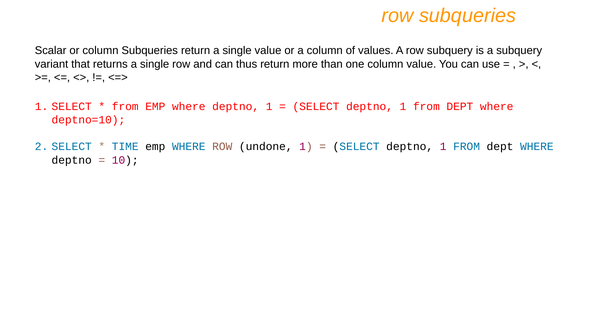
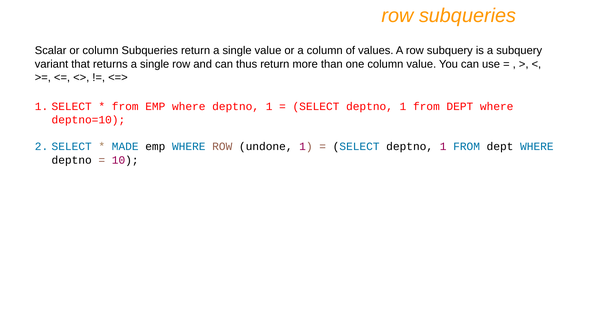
TIME: TIME -> MADE (125, 146)
